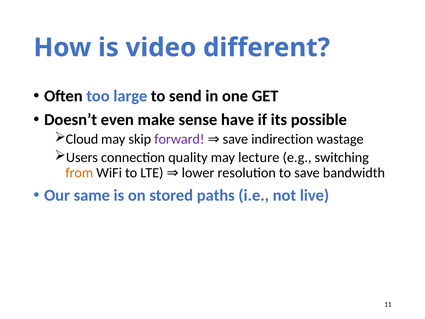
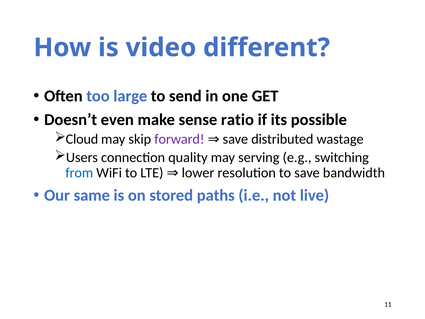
have: have -> ratio (237, 120)
indirection: indirection -> distributed (282, 139)
lecture: lecture -> serving (259, 157)
from colour: orange -> blue (79, 173)
